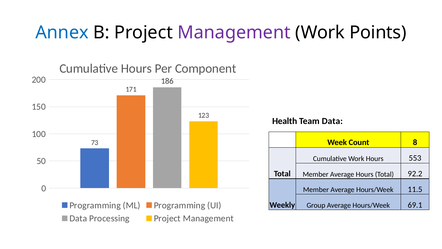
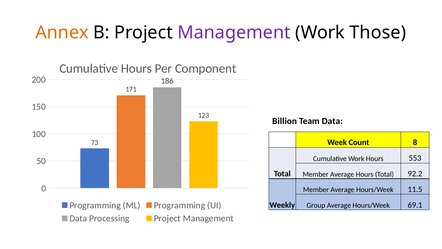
Annex colour: blue -> orange (62, 32)
Points: Points -> Those (378, 32)
Health: Health -> Billion (285, 121)
